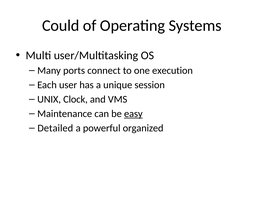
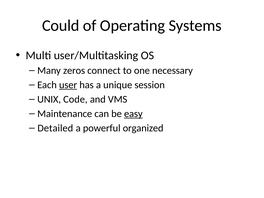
ports: ports -> zeros (74, 71)
execution: execution -> necessary (172, 71)
user underline: none -> present (68, 85)
Clock: Clock -> Code (75, 99)
